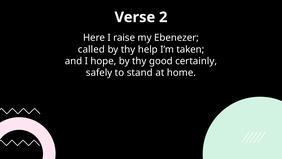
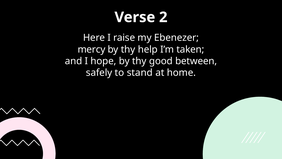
called: called -> mercy (91, 49)
certainly: certainly -> between (196, 61)
